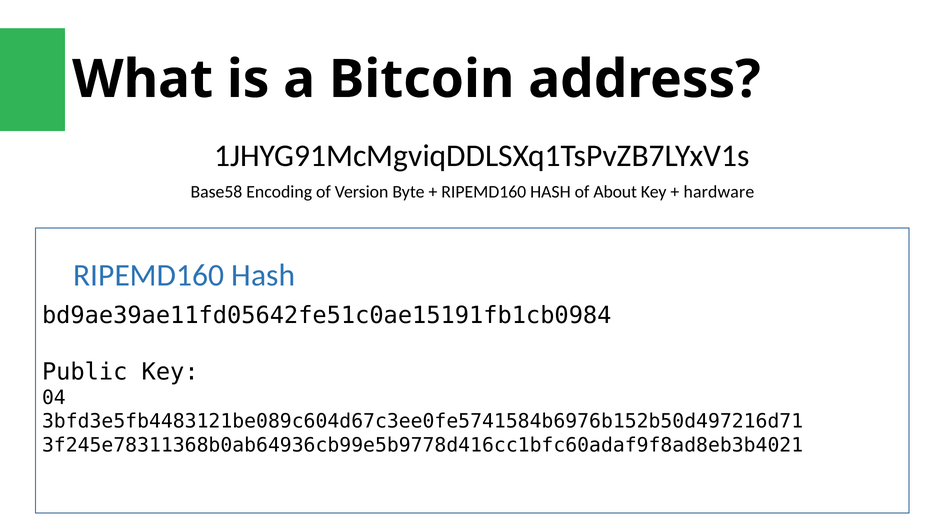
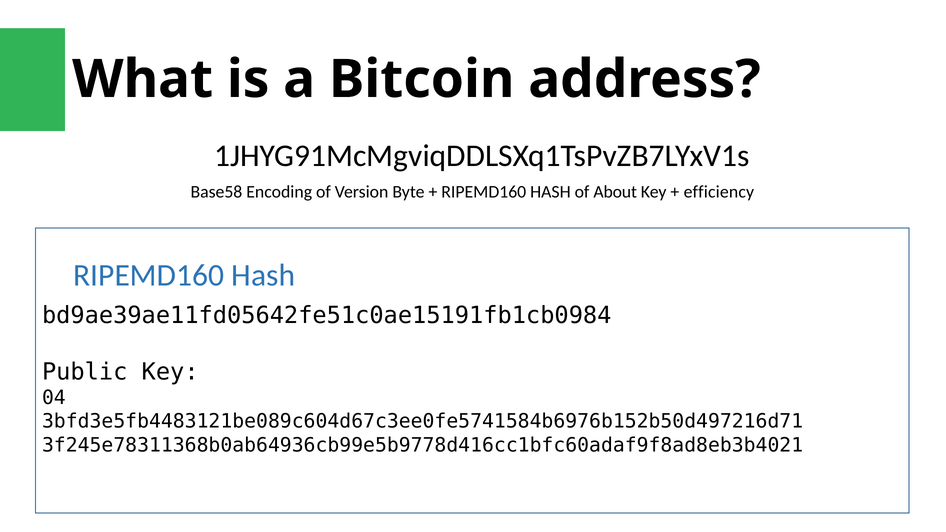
hardware: hardware -> efficiency (719, 192)
